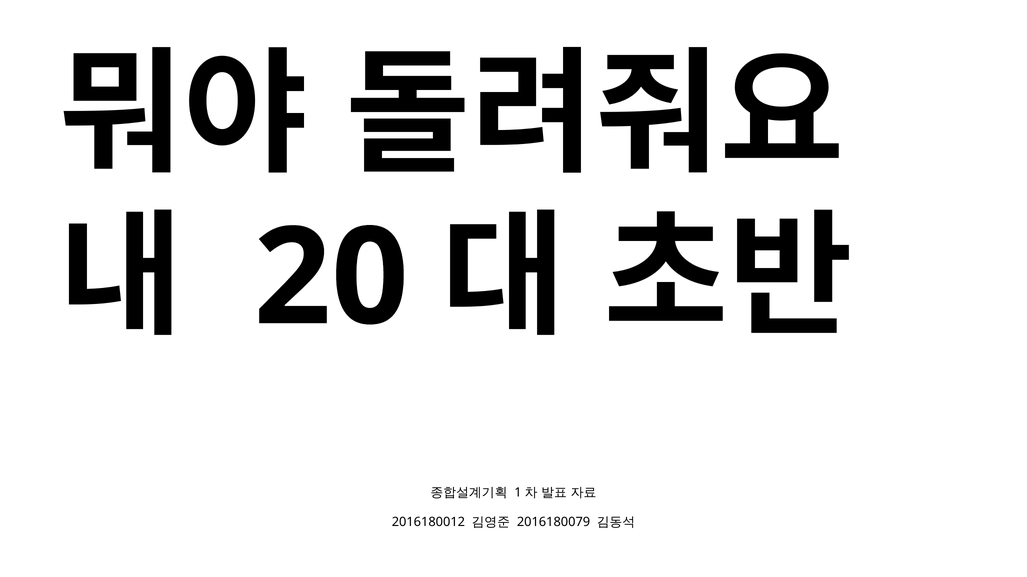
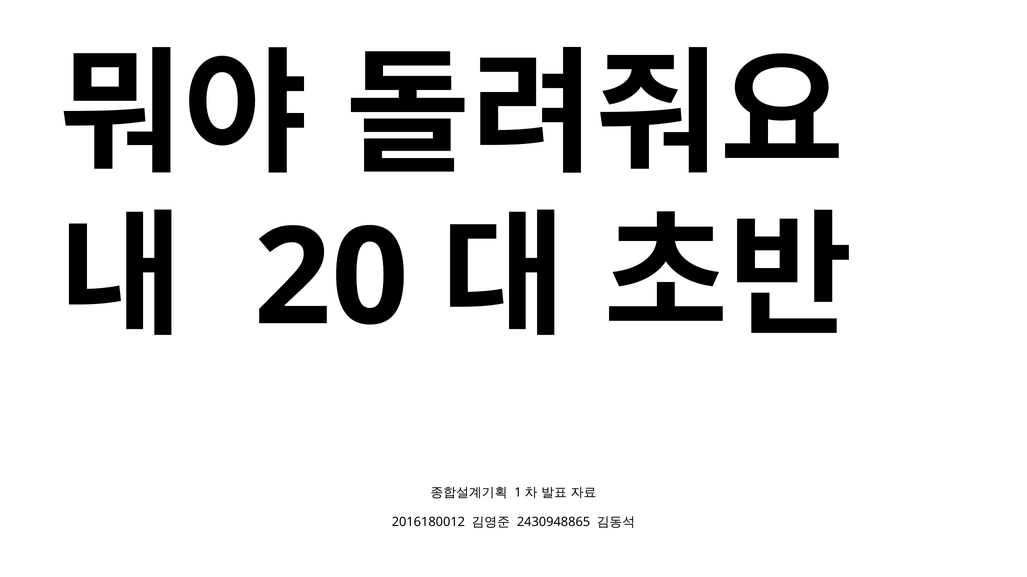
2016180079: 2016180079 -> 2430948865 (554, 522)
